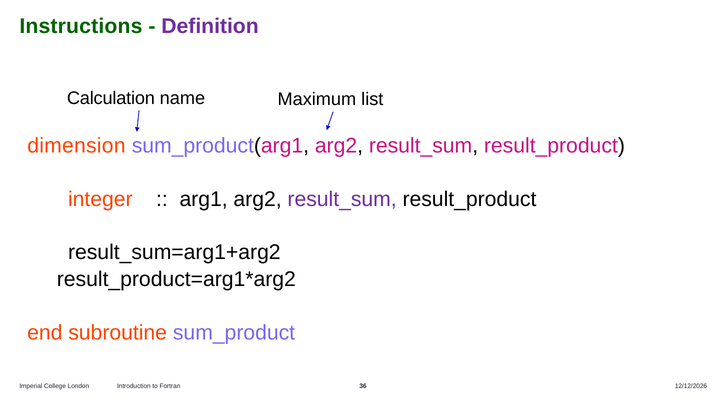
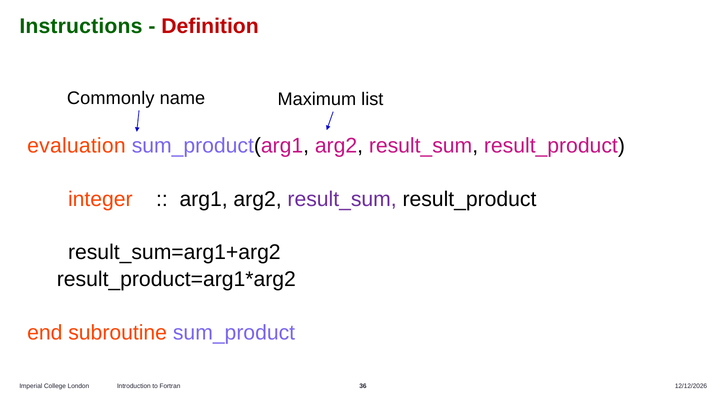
Definition colour: purple -> red (210, 26)
Calculation: Calculation -> Commonly (111, 98)
dimension: dimension -> evaluation (76, 145)
